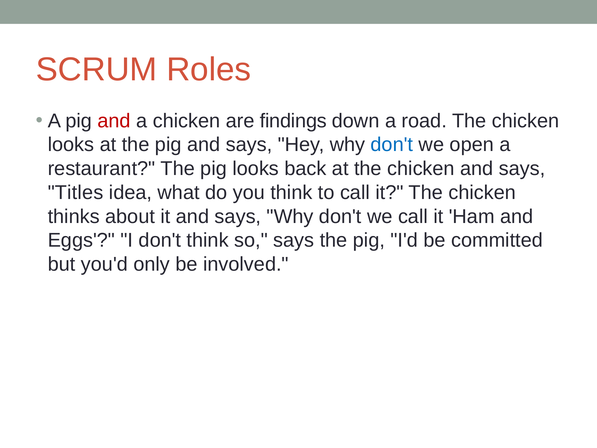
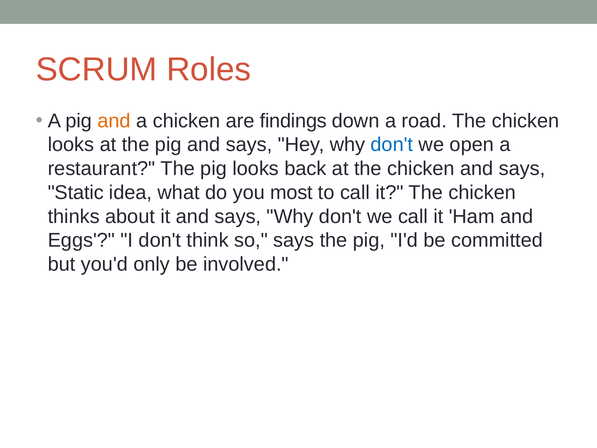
and colour: red -> orange (114, 121)
Titles: Titles -> Static (76, 192)
you think: think -> most (292, 192)
